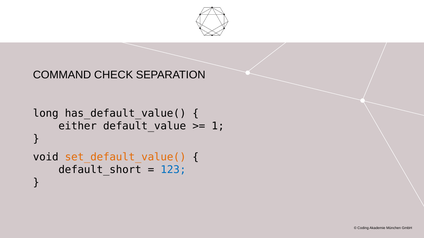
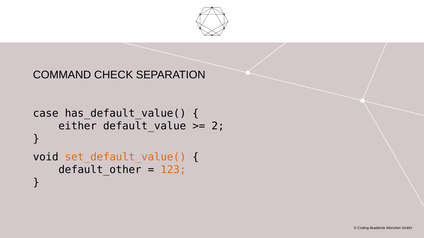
long: long -> case (46, 113)
1: 1 -> 2 (218, 126)
default_short: default_short -> default_other (100, 170)
123 colour: blue -> orange (173, 170)
